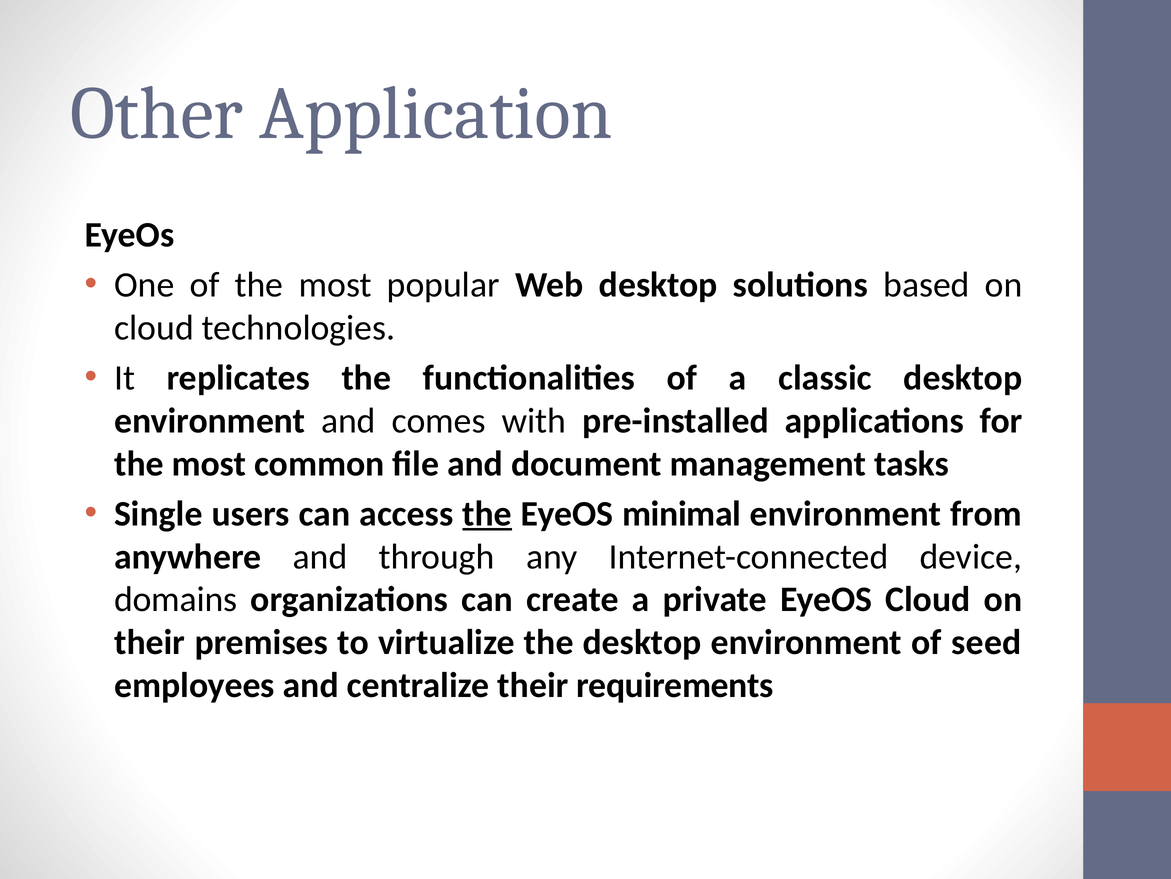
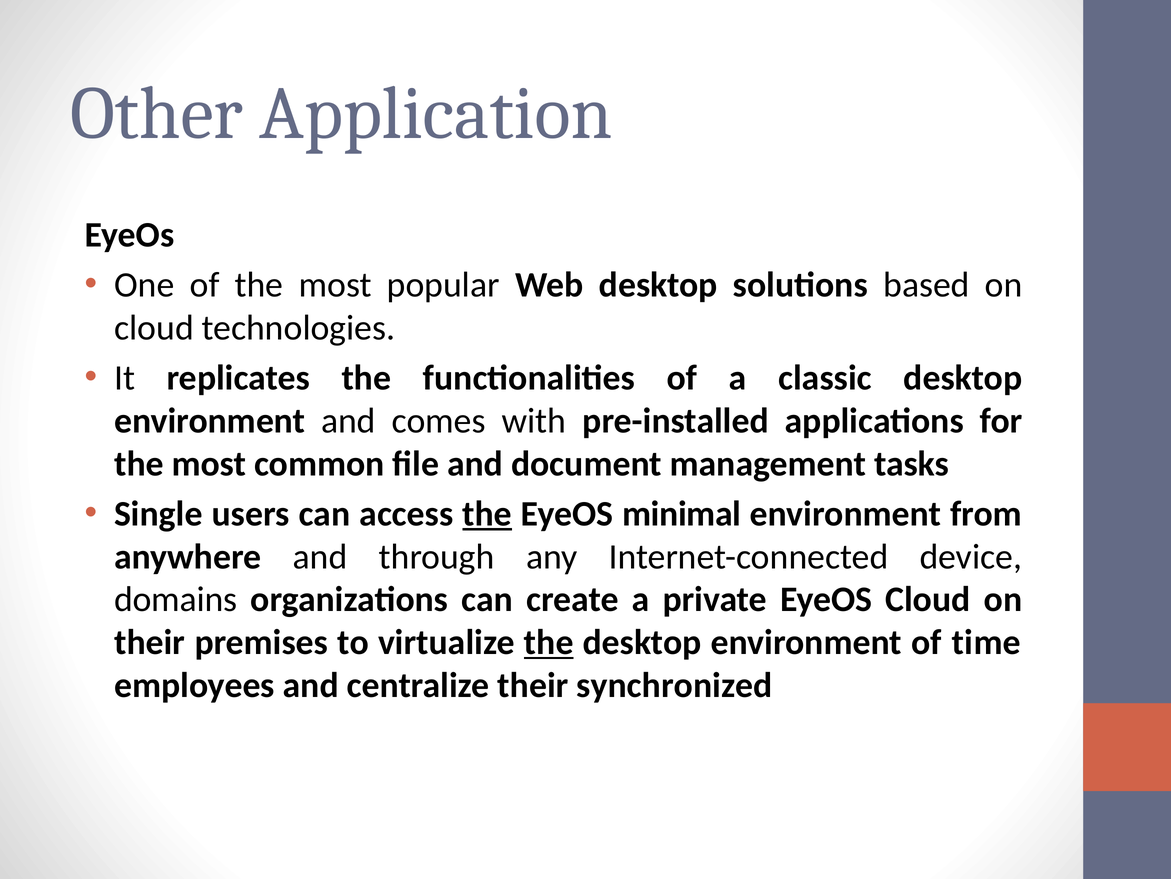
the underline: none -> present (549, 642)
seed: seed -> time (986, 642)
requirements: requirements -> synchronized (675, 685)
